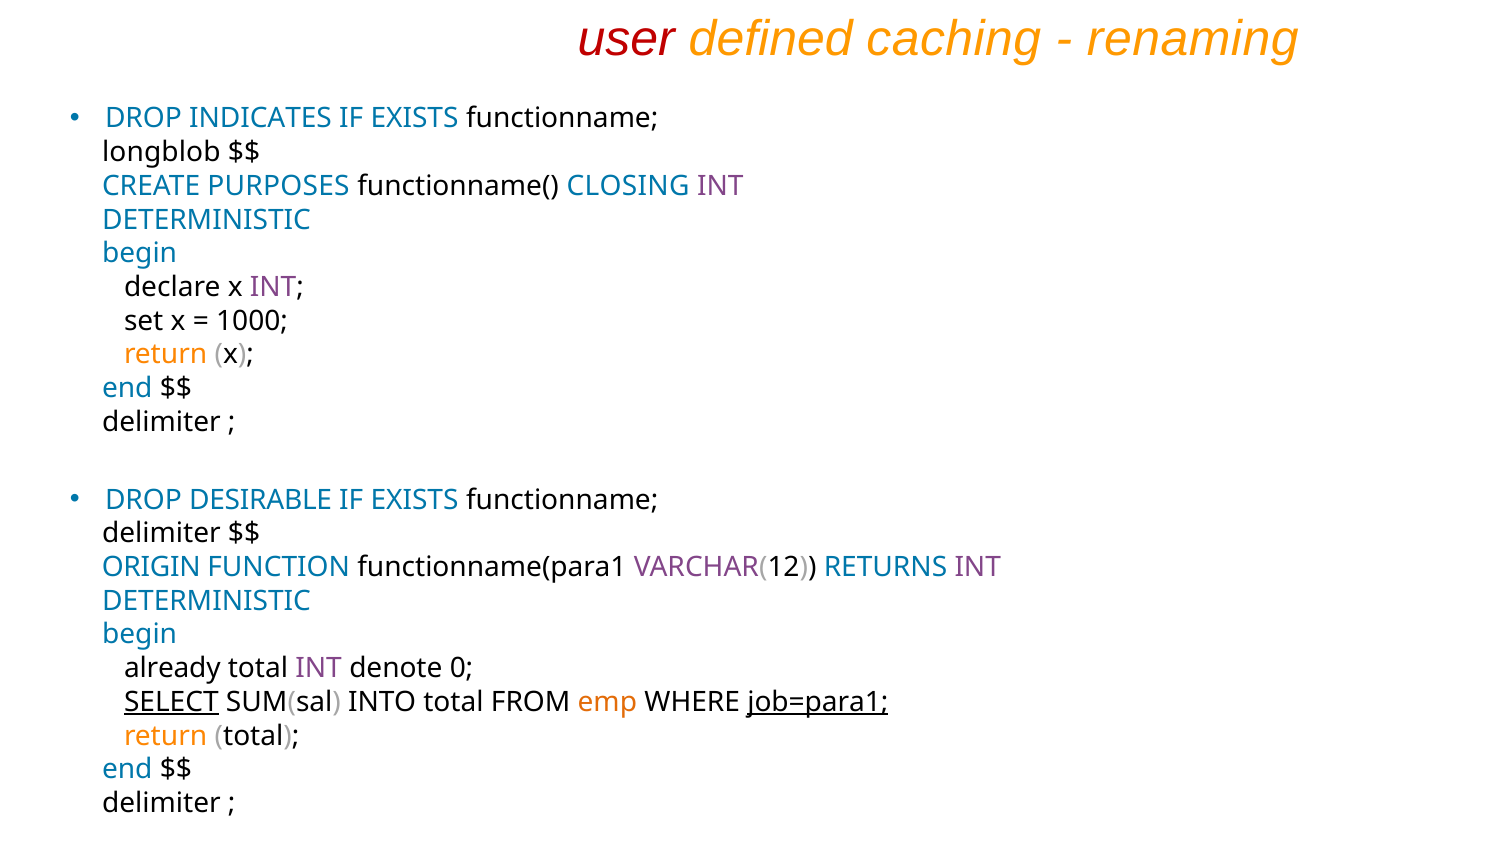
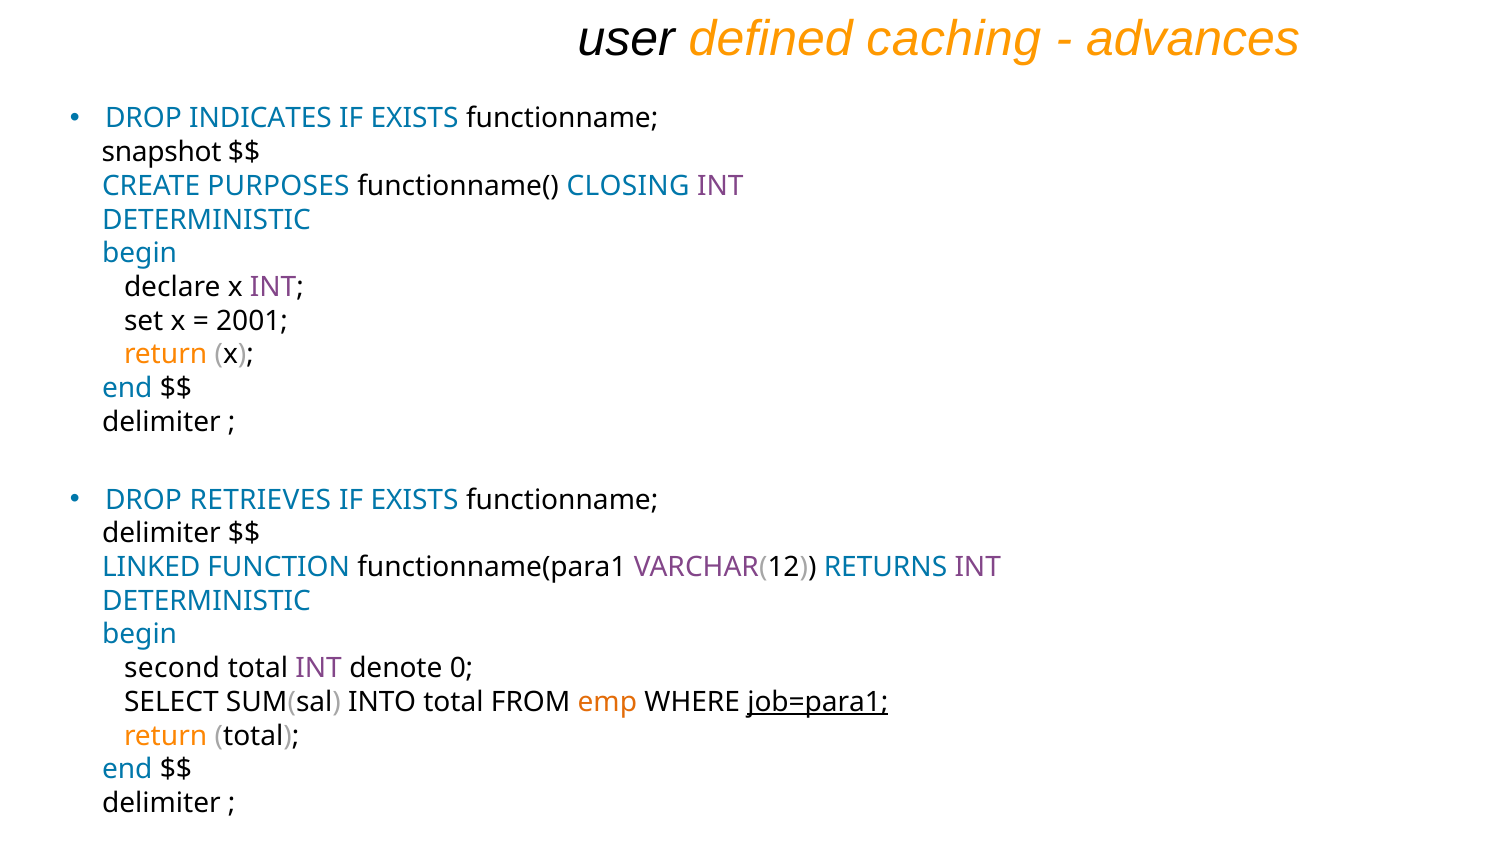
user colour: red -> black (626, 39)
renaming: renaming -> advances (1193, 39)
longblob: longblob -> snapshot (162, 152)
1000: 1000 -> 2001 (252, 321)
DESIRABLE: DESIRABLE -> RETRIEVES (260, 500)
ORIGIN: ORIGIN -> LINKED (151, 567)
already: already -> second (172, 668)
SELECT underline: present -> none (171, 702)
